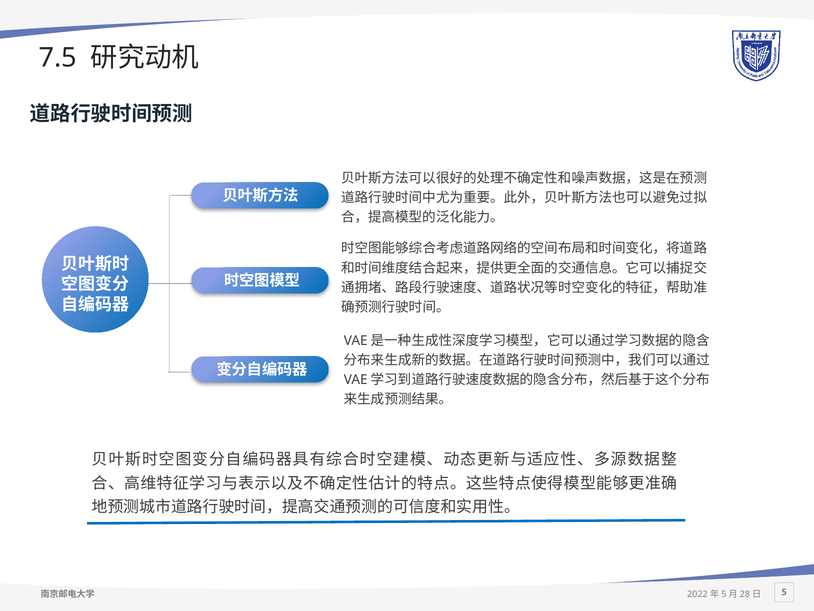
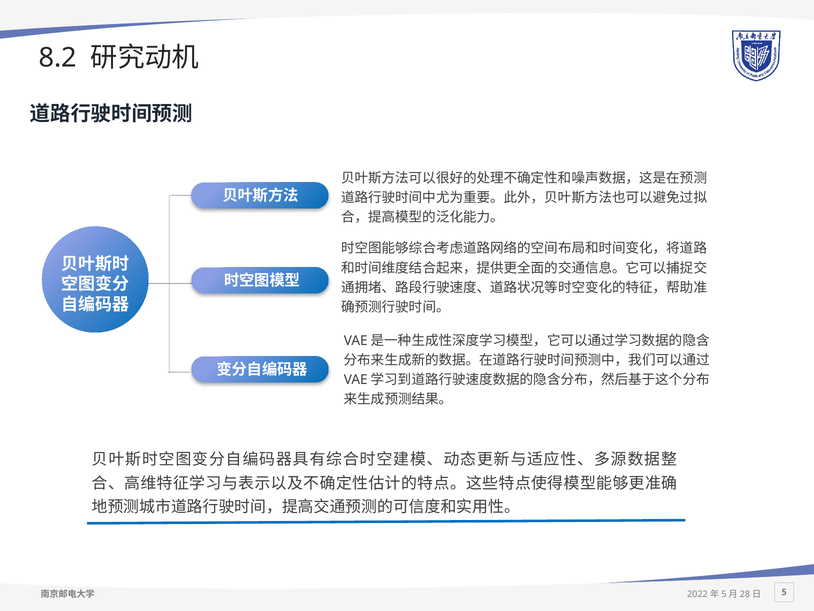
7.5: 7.5 -> 8.2 (58, 58)
